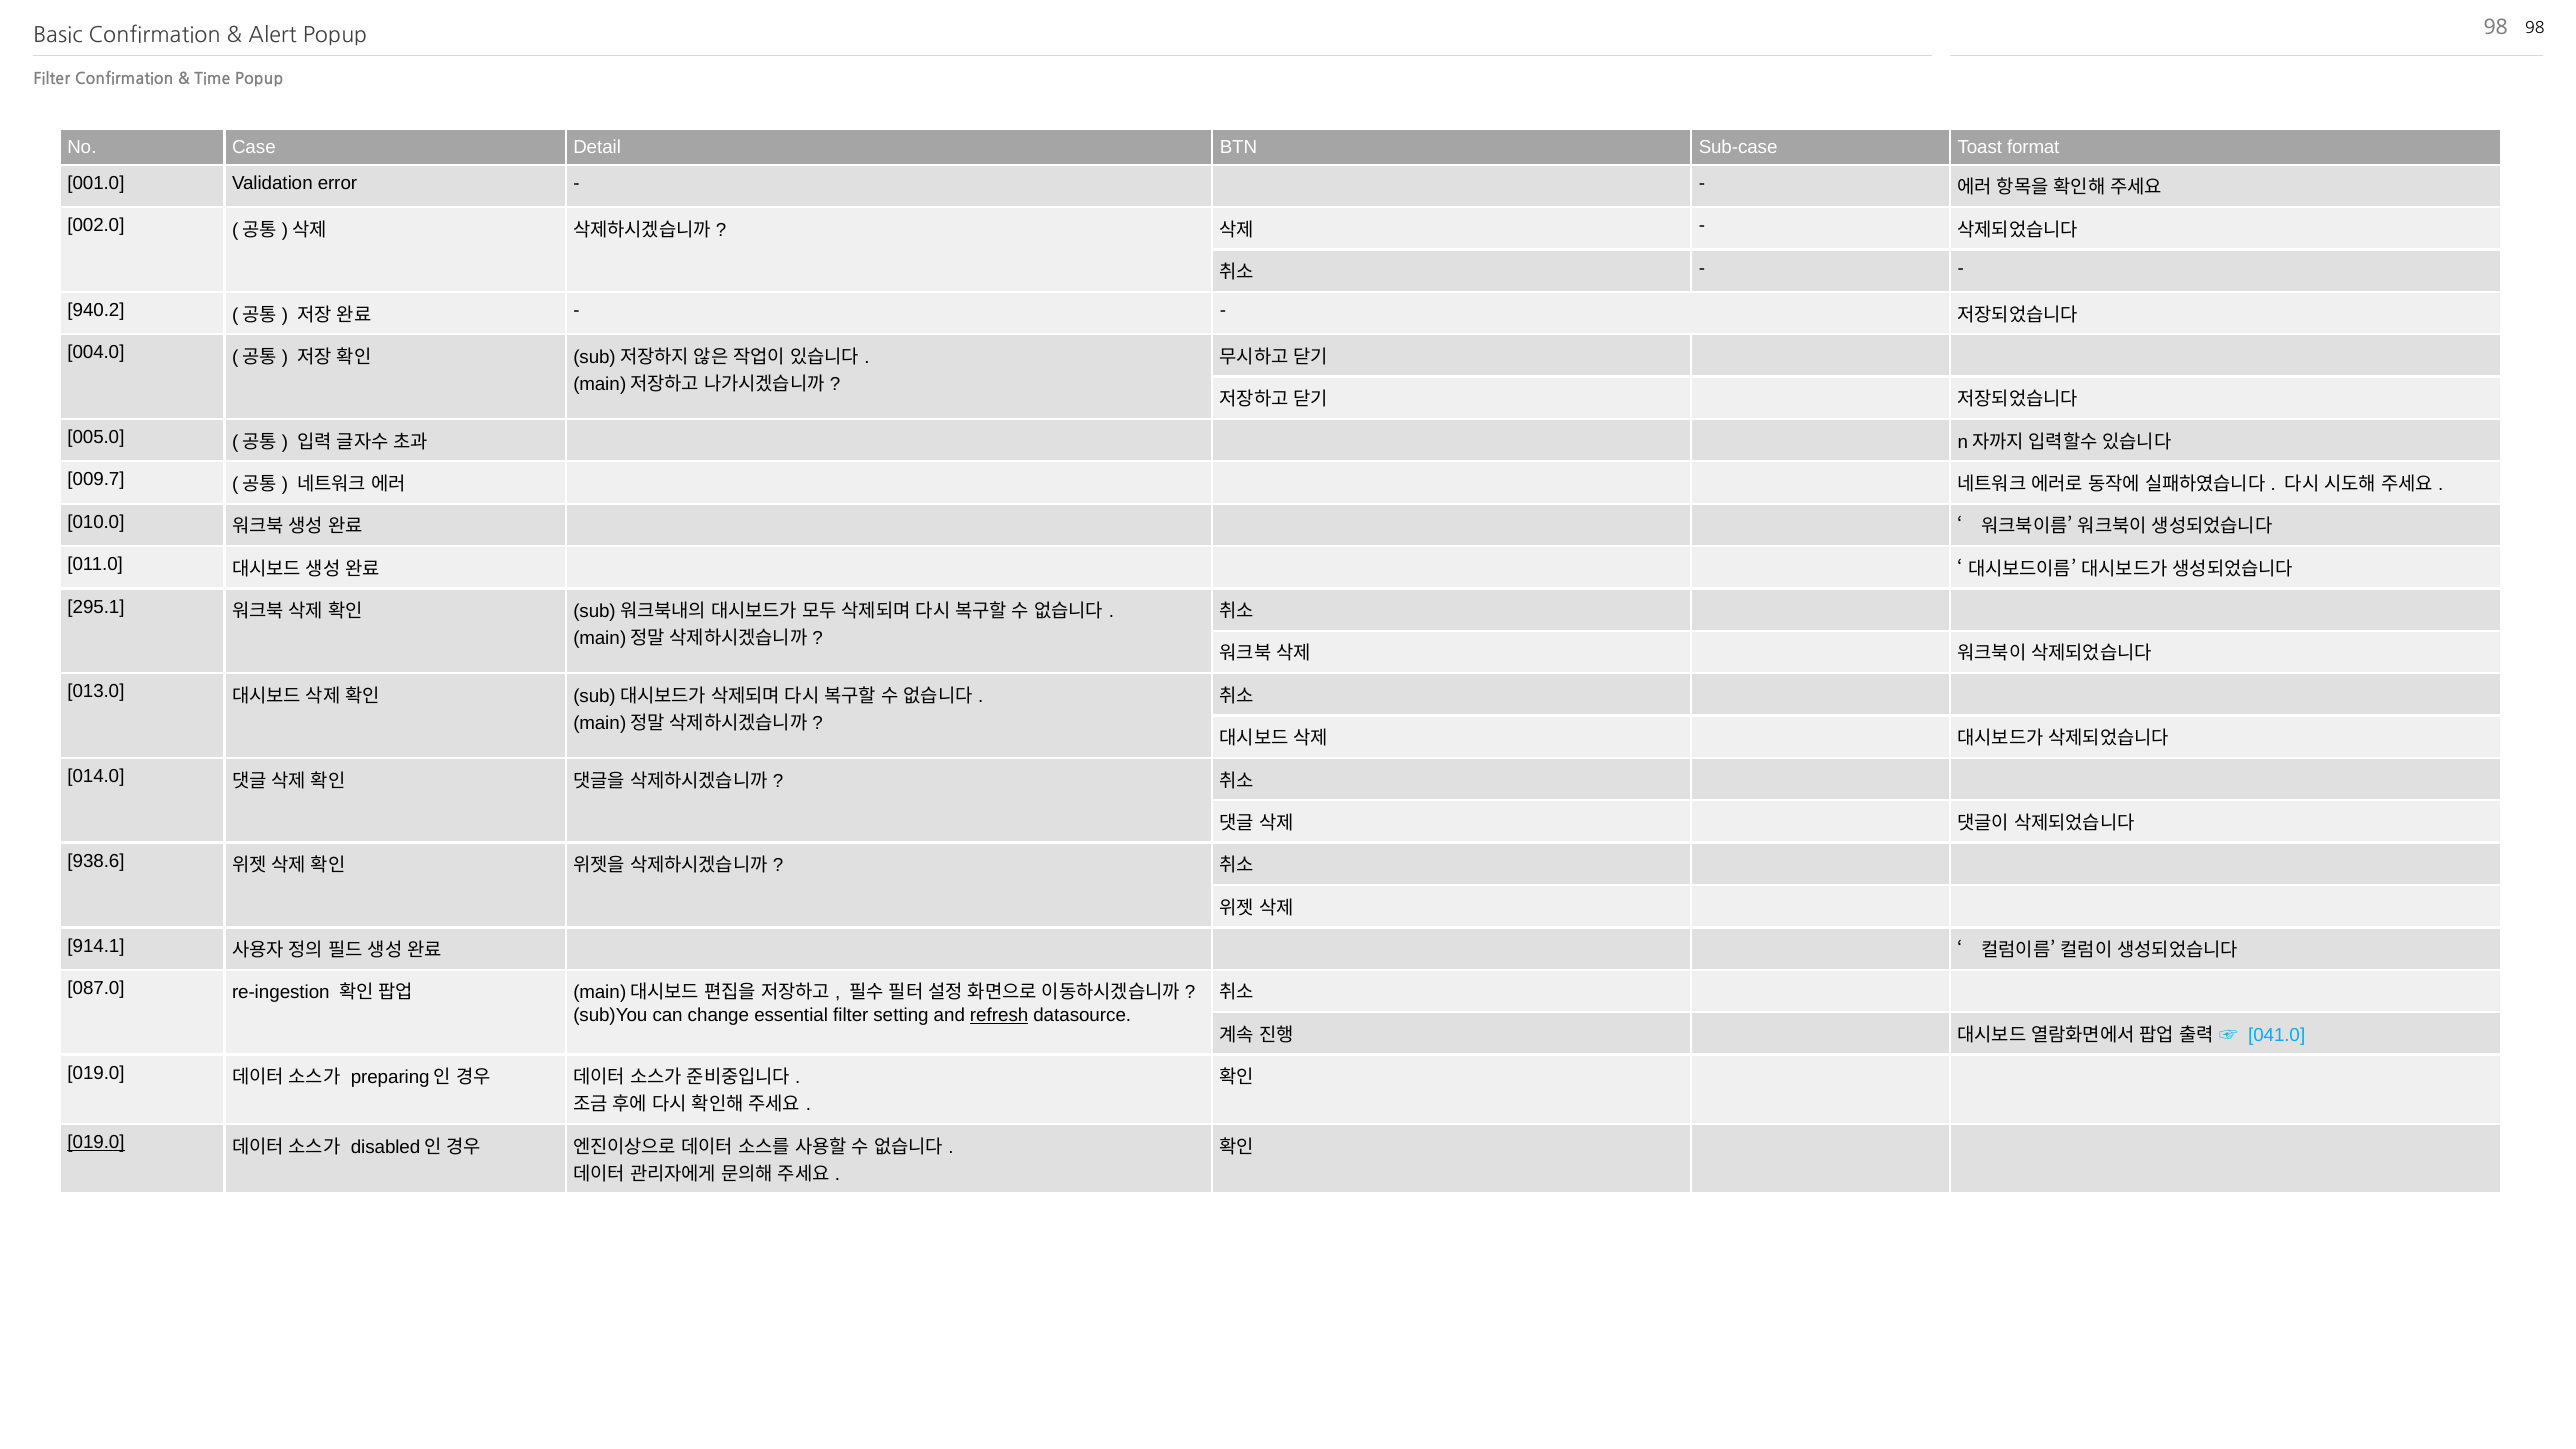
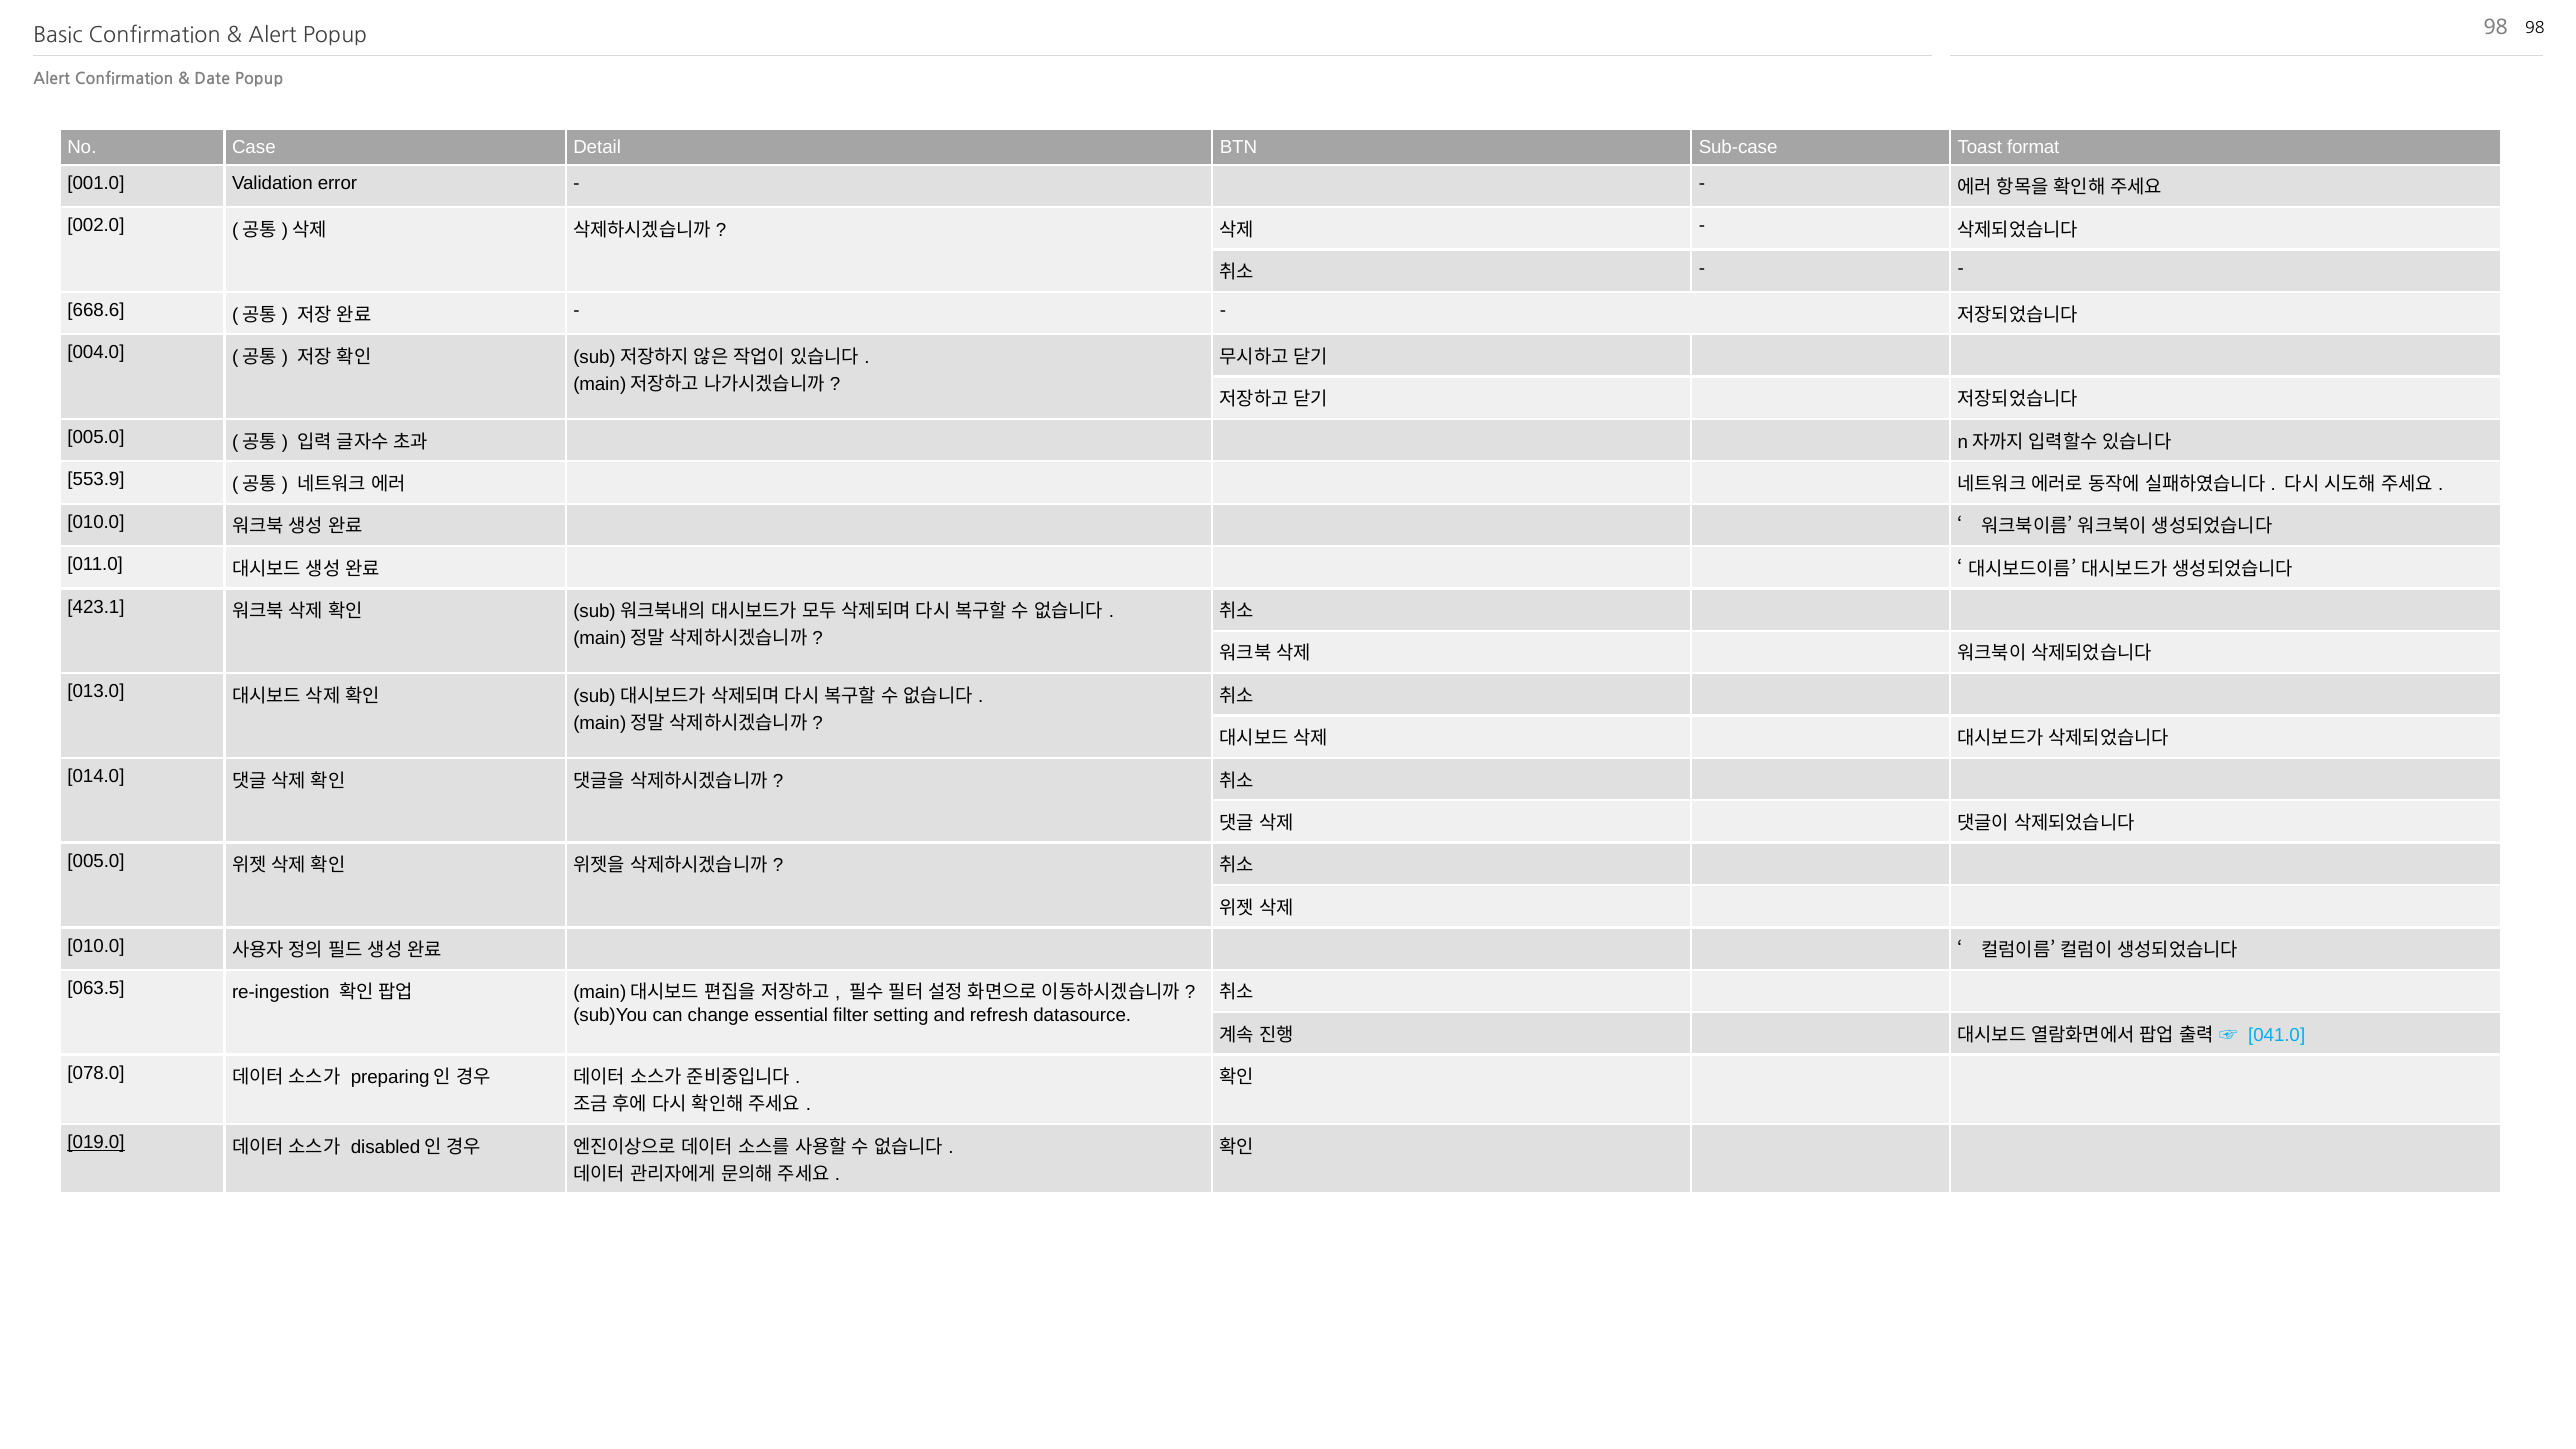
Filter: Filter -> Alert (52, 79)
Time: Time -> Date (212, 79)
940.2: 940.2 -> 668.6 (96, 310)
009.7: 009.7 -> 553.9 (96, 480)
295.1: 295.1 -> 423.1 (96, 607)
938.6: 938.6 -> 005.0 (96, 861)
914.1: 914.1 -> 010.0 (96, 946)
087.0: 087.0 -> 063.5 (96, 988)
refresh underline: present -> none (999, 1015)
019.0: 019.0 -> 078.0 (96, 1073)
